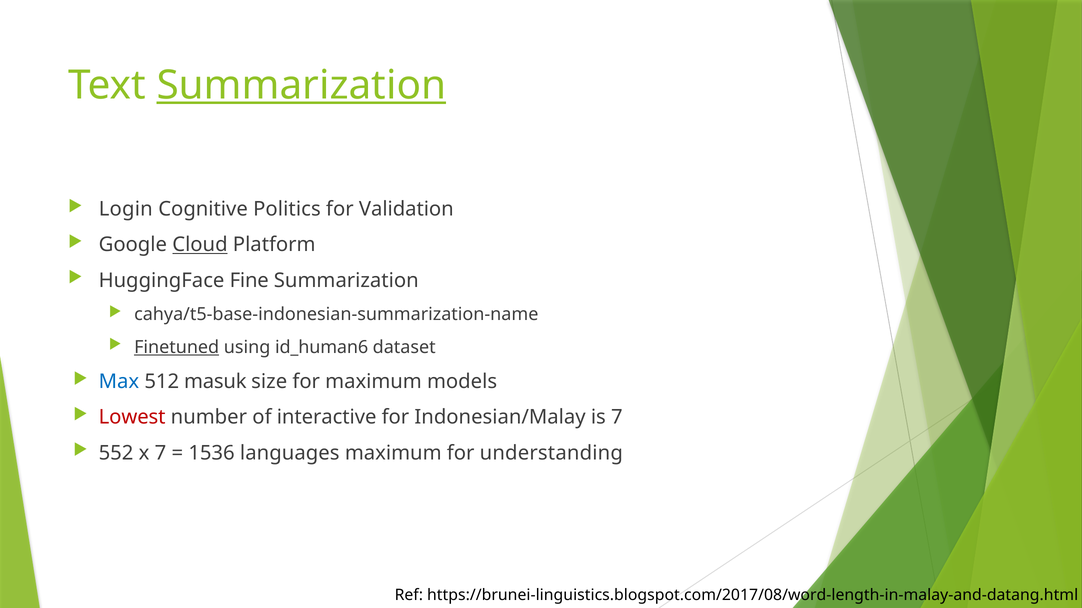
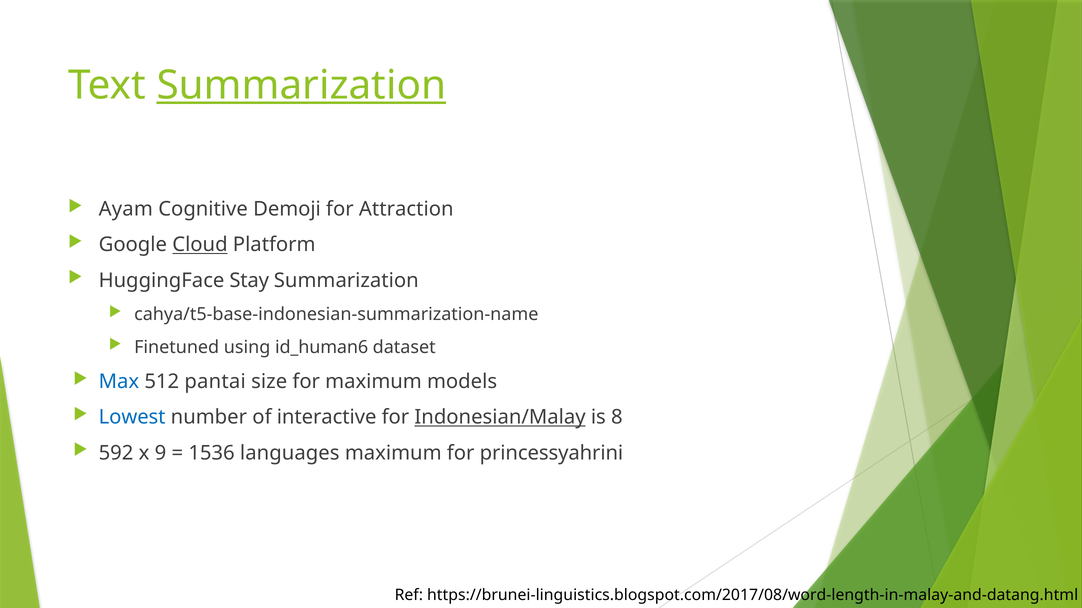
Login: Login -> Ayam (126, 209)
Politics: Politics -> Demoji (287, 209)
Validation: Validation -> Attraction (406, 209)
Fine: Fine -> Stay (249, 281)
Finetuned underline: present -> none (177, 348)
masuk: masuk -> pantai (215, 382)
Lowest colour: red -> blue (132, 418)
Indonesian/Malay underline: none -> present (500, 418)
is 7: 7 -> 8 (617, 418)
552: 552 -> 592 (116, 453)
x 7: 7 -> 9 (160, 453)
understanding: understanding -> princessyahrini (551, 453)
